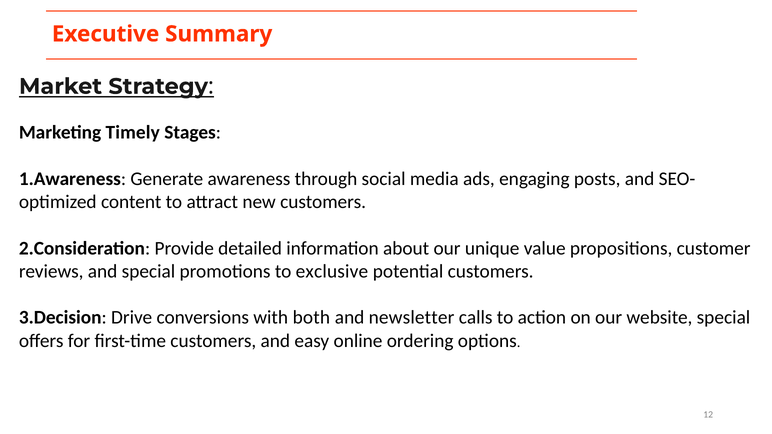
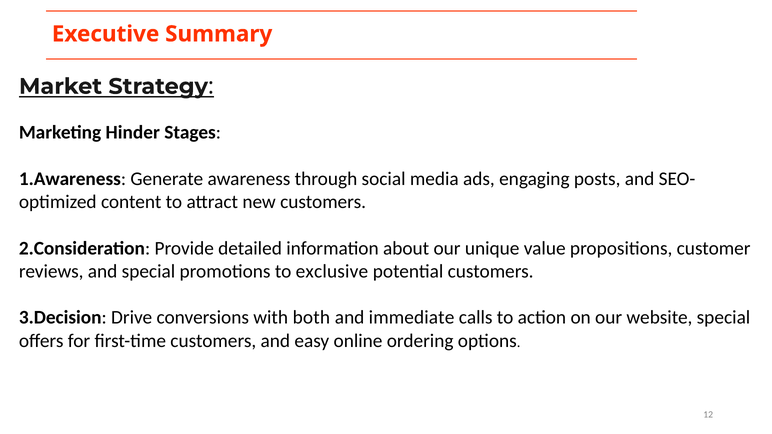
Timely: Timely -> Hinder (133, 133)
newsletter: newsletter -> immediate (412, 318)
